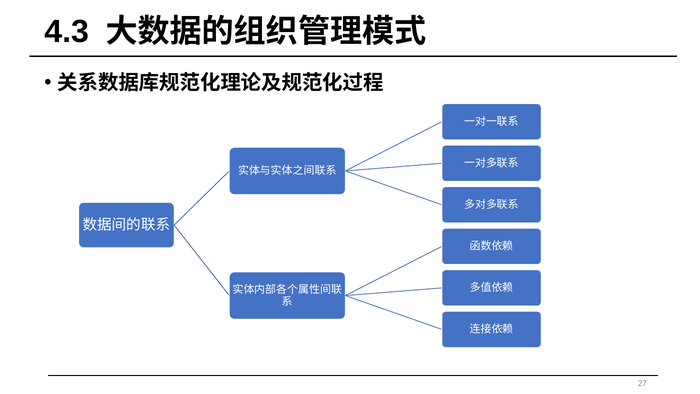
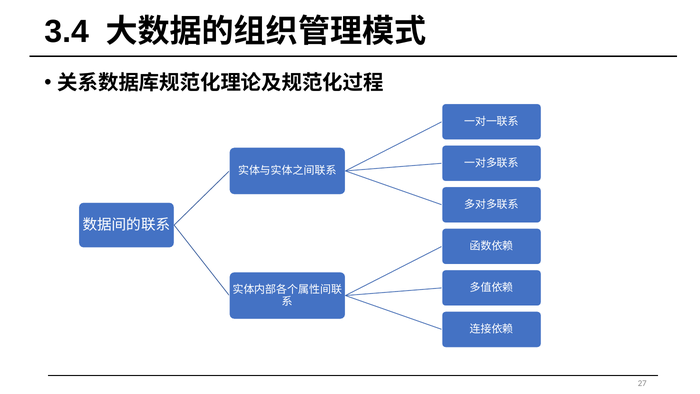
4.3: 4.3 -> 3.4 (67, 32)
